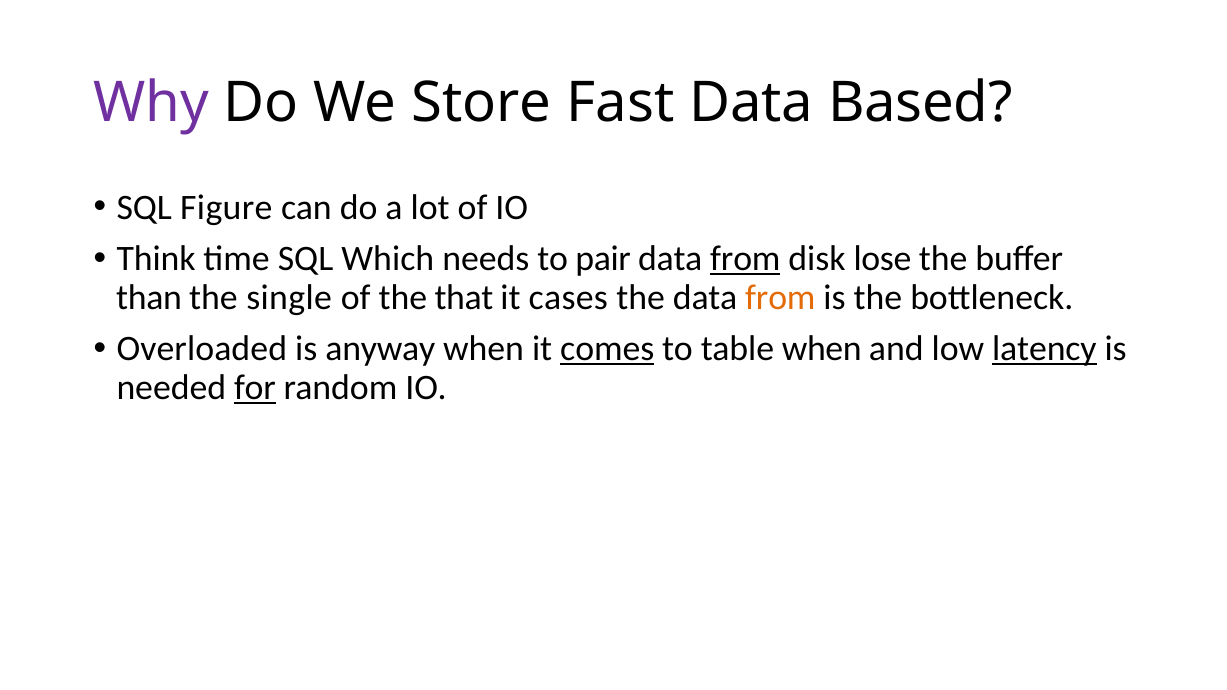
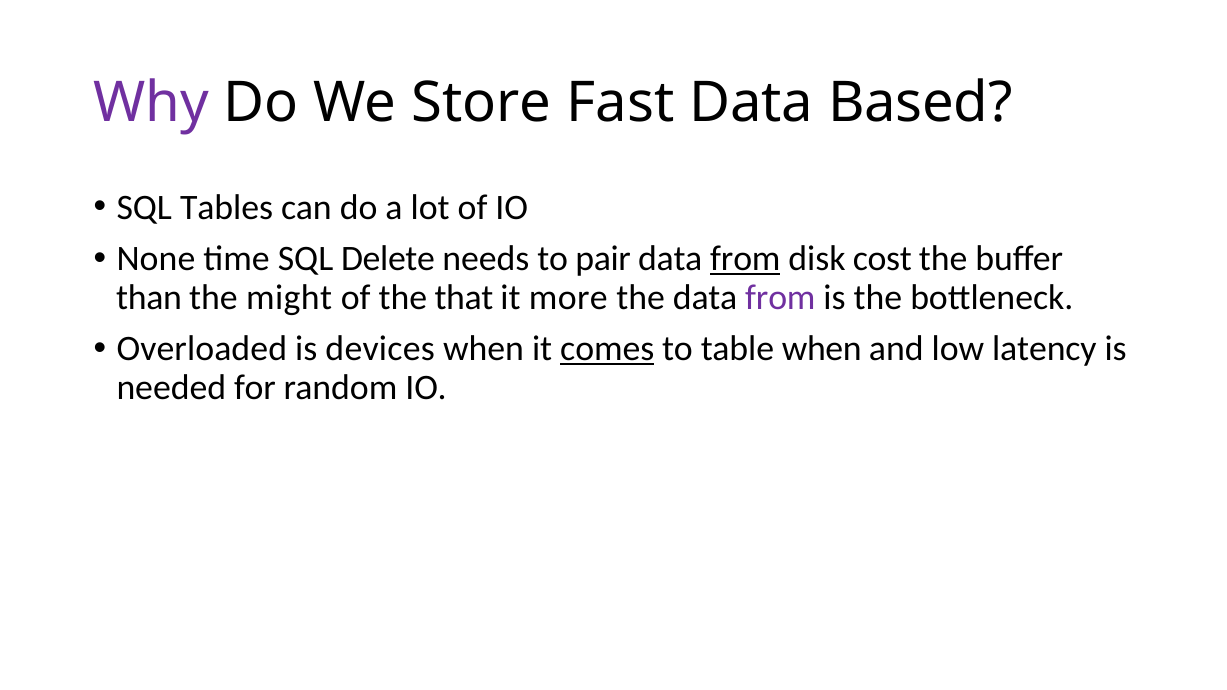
Figure: Figure -> Tables (227, 207)
Think: Think -> None (156, 259)
Which: Which -> Delete (388, 259)
lose: lose -> cost (882, 259)
single: single -> might (289, 298)
cases: cases -> more (568, 298)
from colour: orange -> purple (780, 298)
anyway: anyway -> devices (380, 349)
latency underline: present -> none (1044, 349)
for underline: present -> none (255, 388)
